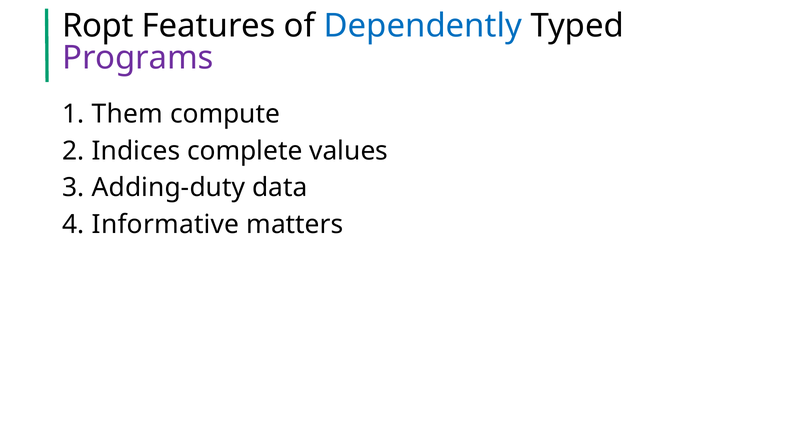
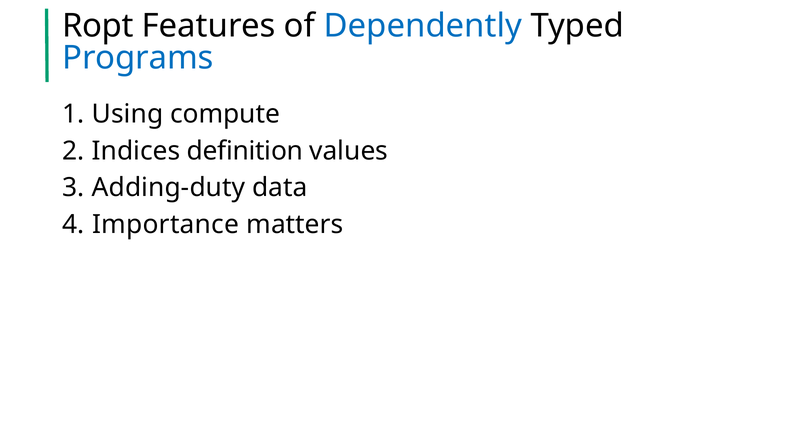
Programs colour: purple -> blue (138, 58)
Them: Them -> Using (128, 114)
complete: complete -> definition (245, 151)
Informative: Informative -> Importance (166, 224)
